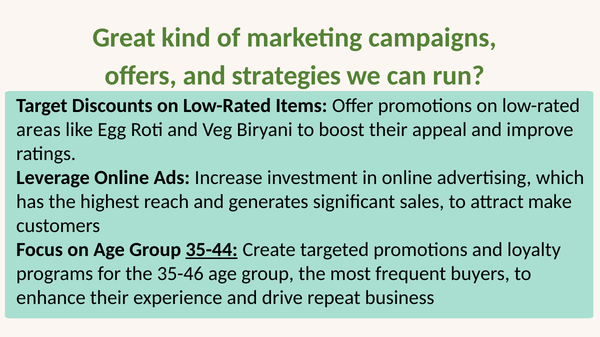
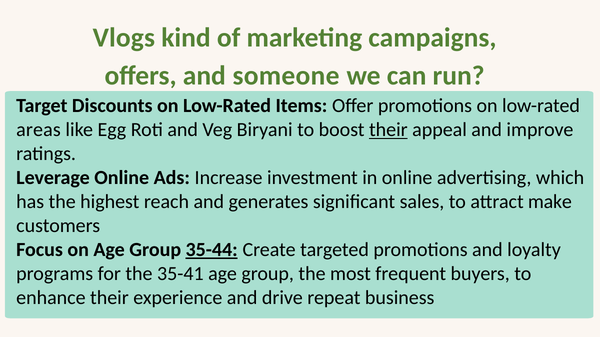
Great: Great -> Vlogs (124, 38)
strategies: strategies -> someone (286, 76)
their underline: none -> present (388, 130)
35-46: 35-46 -> 35-41 (180, 274)
